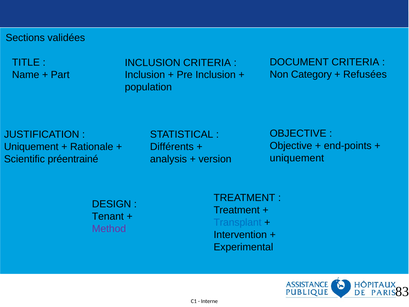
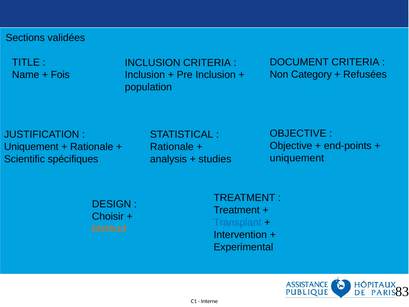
Part: Part -> Fois (60, 75)
Différents: Différents -> Rationale (172, 147)
préentrainé: préentrainé -> spécifiques (73, 159)
version: version -> studies (215, 159)
Tenant: Tenant -> Choisir (108, 216)
Method colour: purple -> orange (109, 229)
